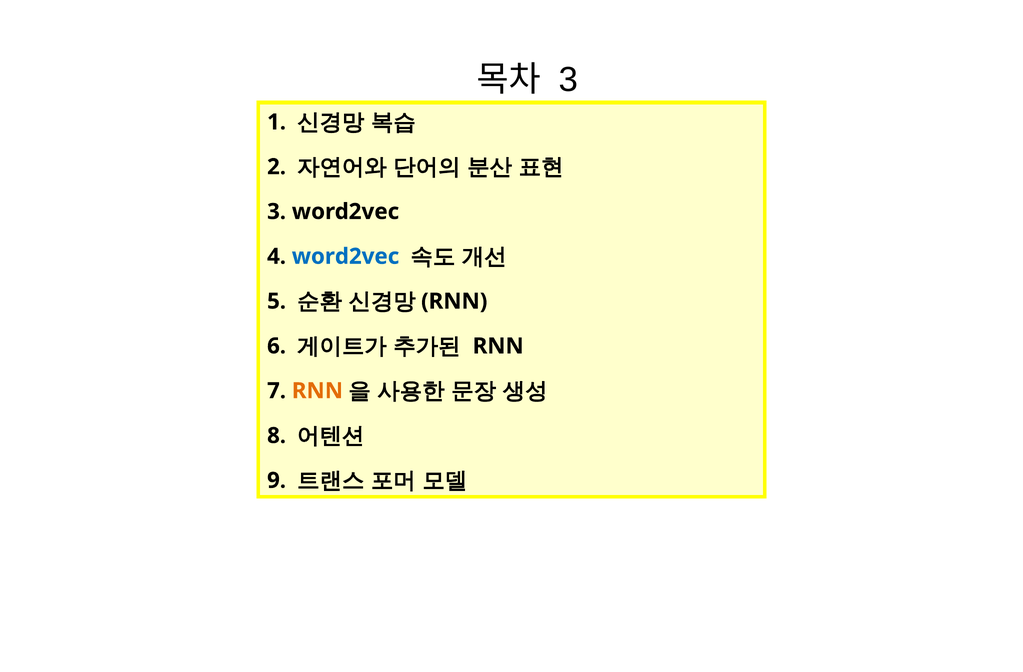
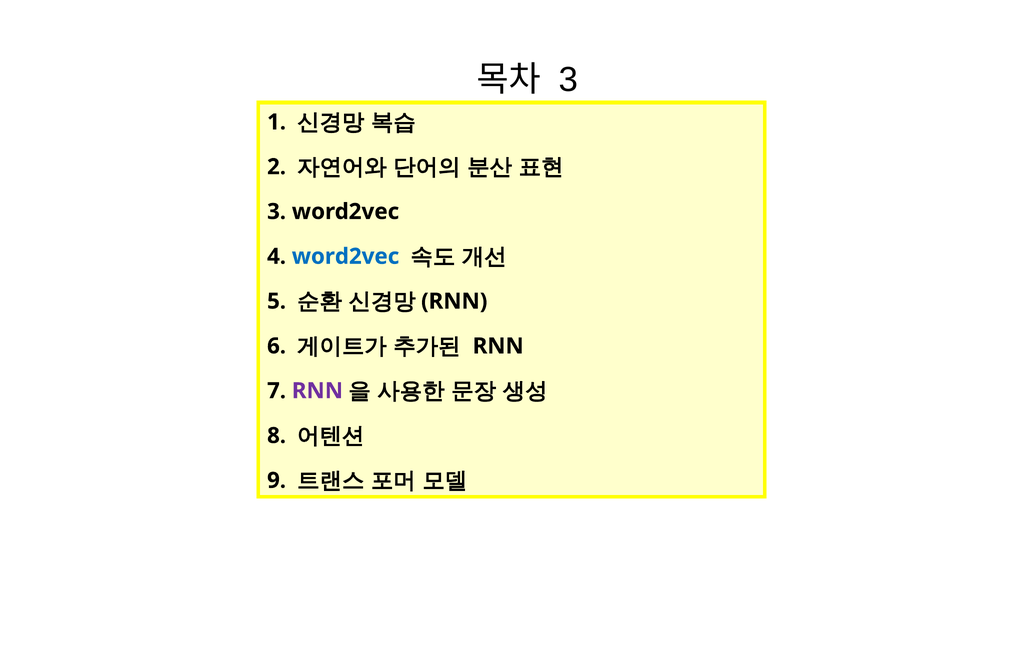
RNN colour: orange -> purple (317, 391)
